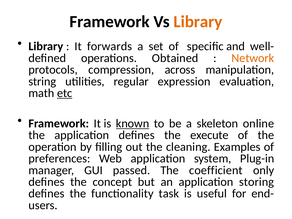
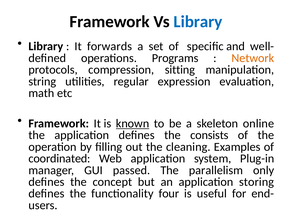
Library colour: orange -> blue (198, 22)
Obtained: Obtained -> Programs (175, 58)
across: across -> sitting (180, 70)
etc underline: present -> none (65, 93)
execute: execute -> consists (209, 135)
preferences: preferences -> coordinated (59, 159)
coefficient: coefficient -> parallelism (216, 170)
task: task -> four (169, 194)
